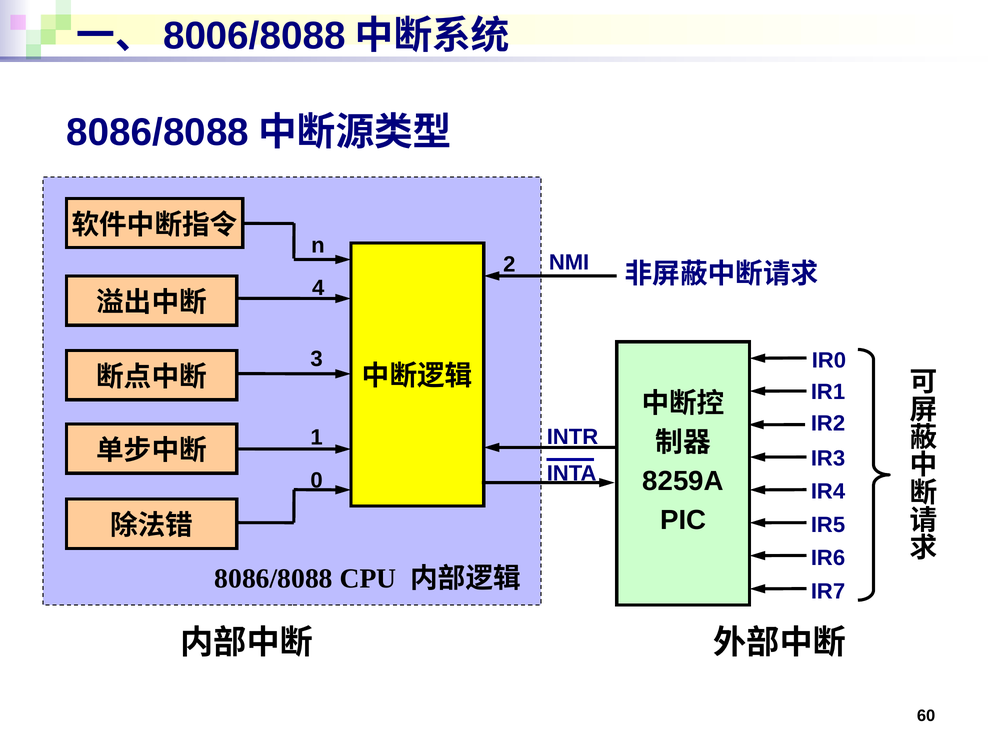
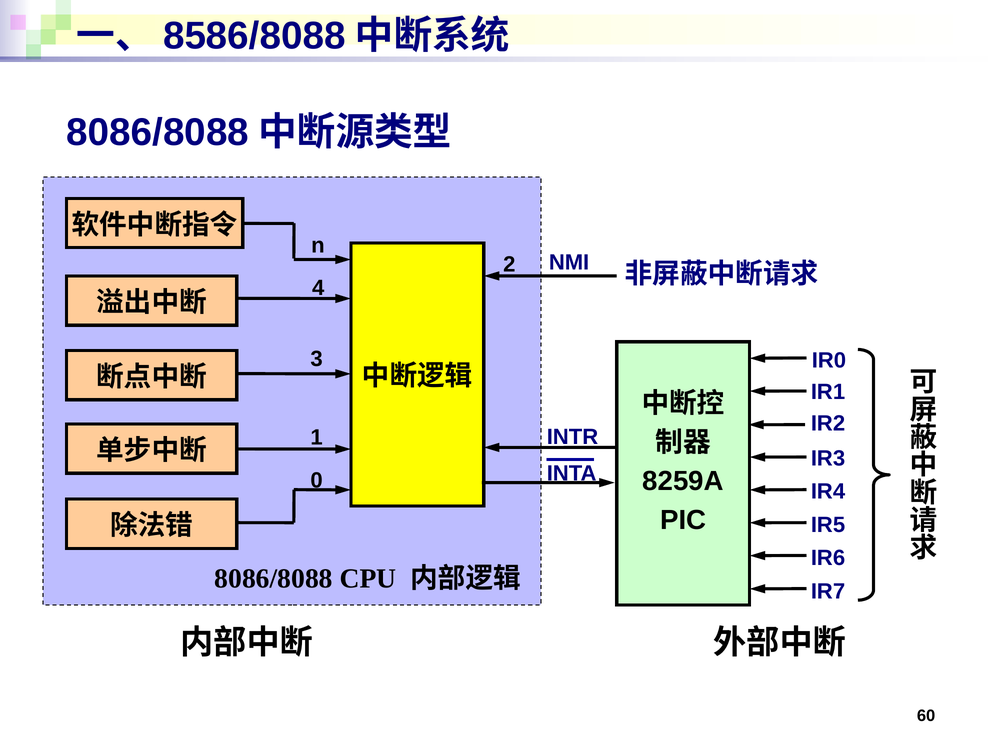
8006/8088: 8006/8088 -> 8586/8088 (254, 36)
